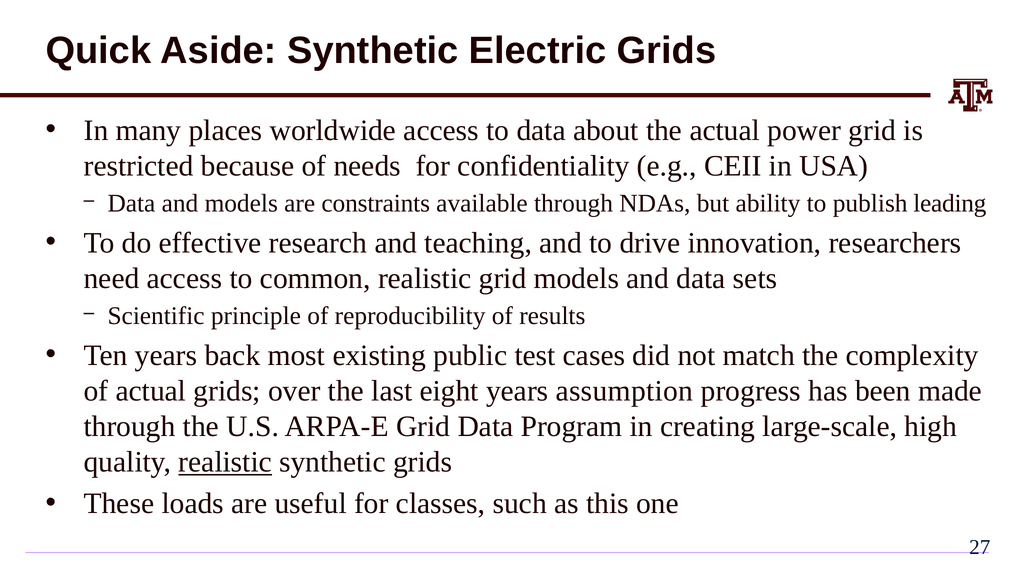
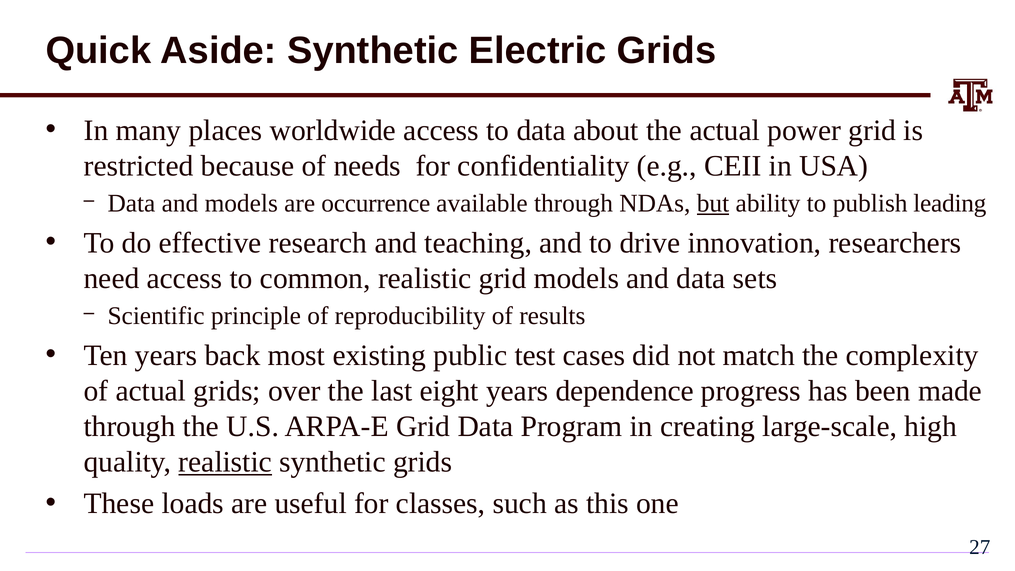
constraints: constraints -> occurrence (376, 204)
but underline: none -> present (713, 204)
assumption: assumption -> dependence (625, 391)
